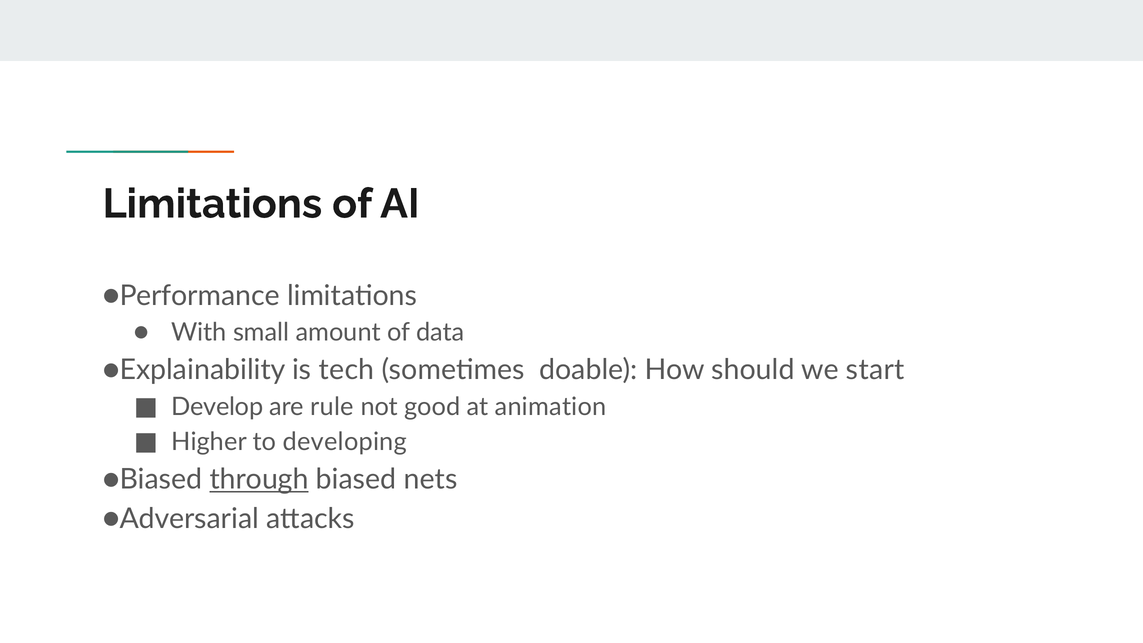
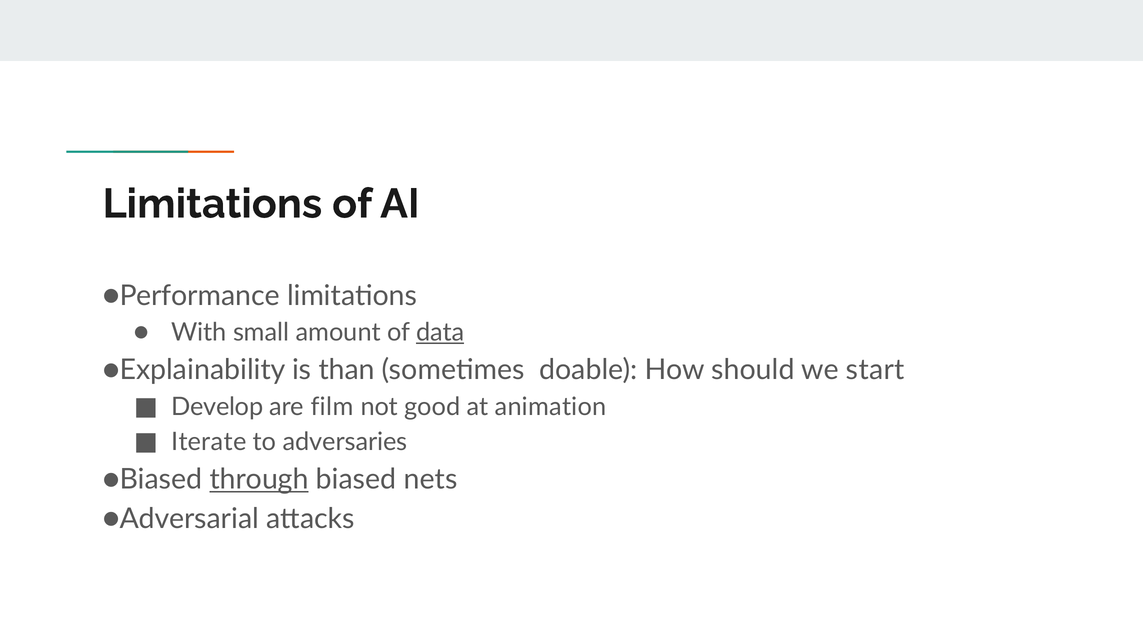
data underline: none -> present (440, 332)
tech: tech -> than (347, 370)
rule: rule -> film (332, 407)
Higher: Higher -> Iterate (209, 442)
developing: developing -> adversaries (345, 442)
